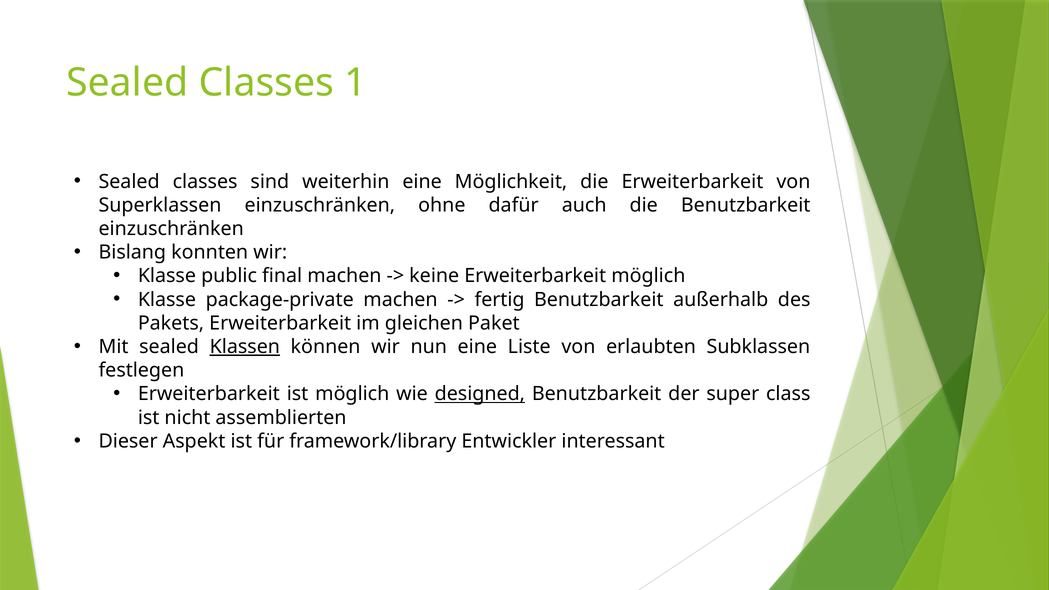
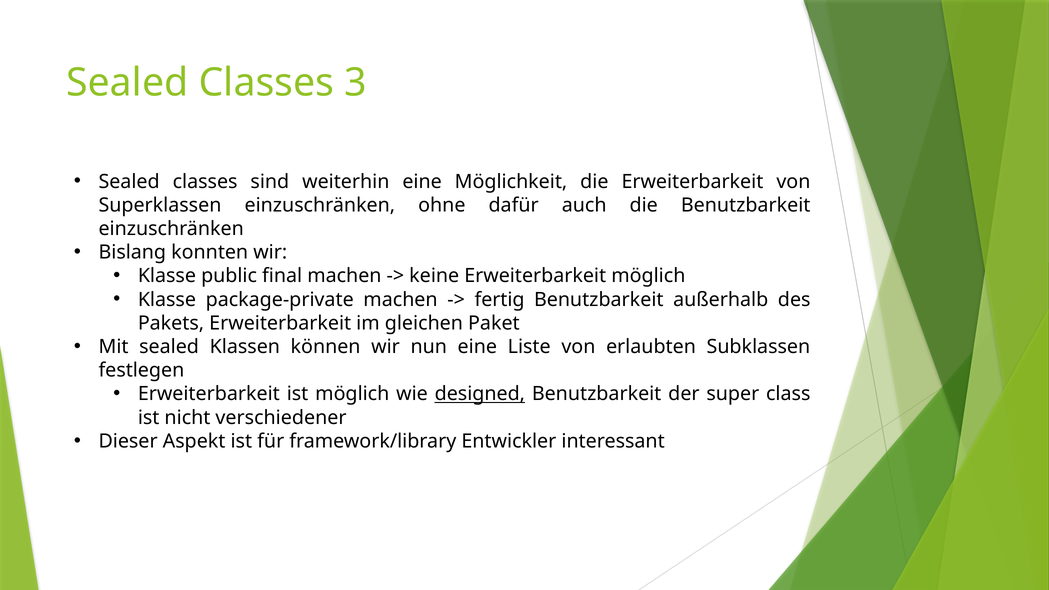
1: 1 -> 3 (356, 83)
Klassen underline: present -> none (245, 347)
assemblierten: assemblierten -> verschiedener (281, 418)
